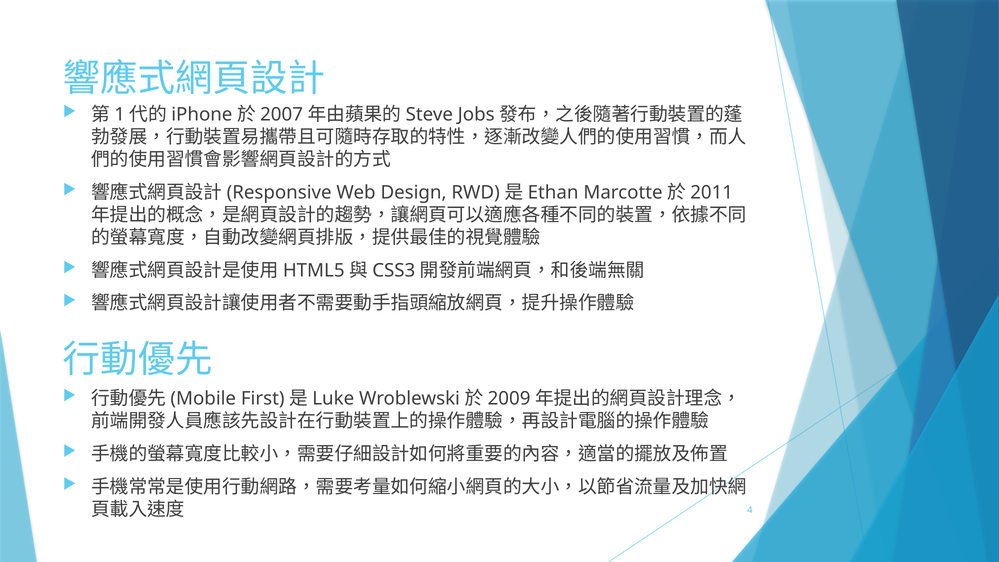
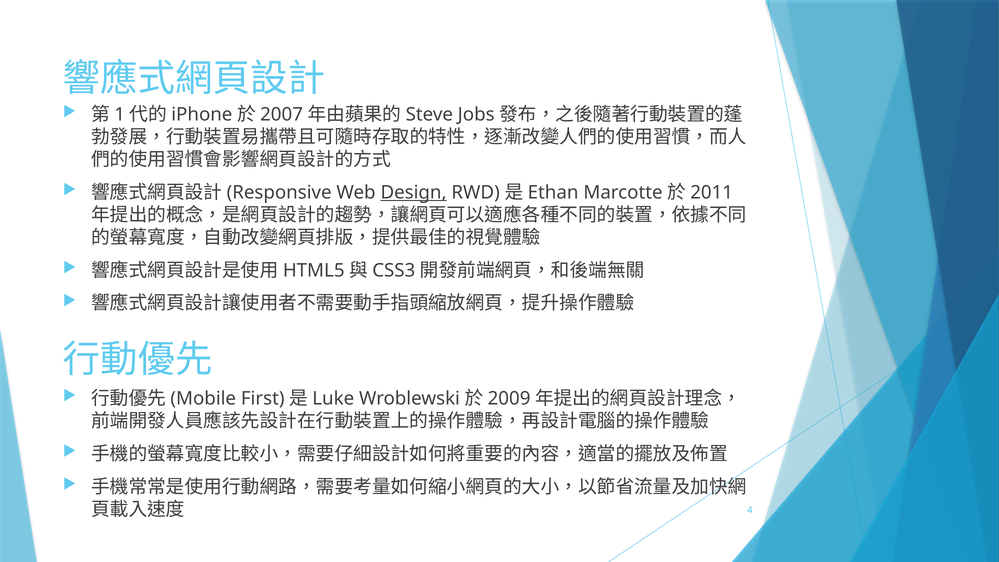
Design underline: none -> present (414, 193)
